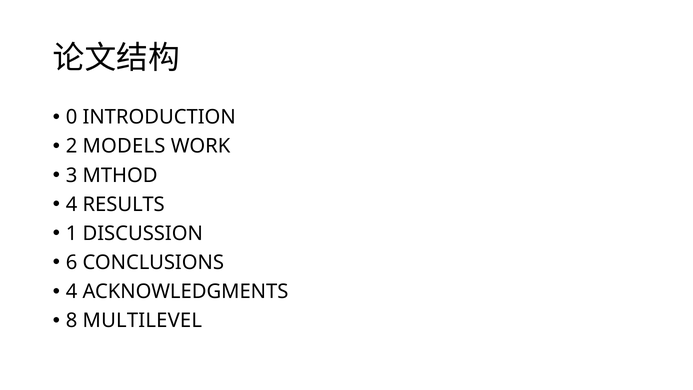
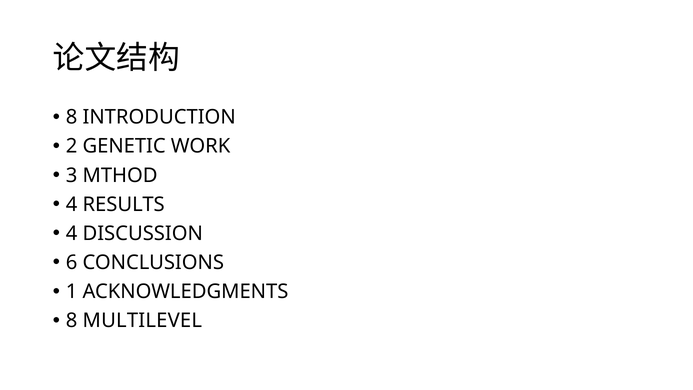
0: 0 -> 8 (72, 117)
MODELS: MODELS -> GENETIC (124, 146)
1: 1 -> 4 (72, 233)
4: 4 -> 1 (72, 292)
